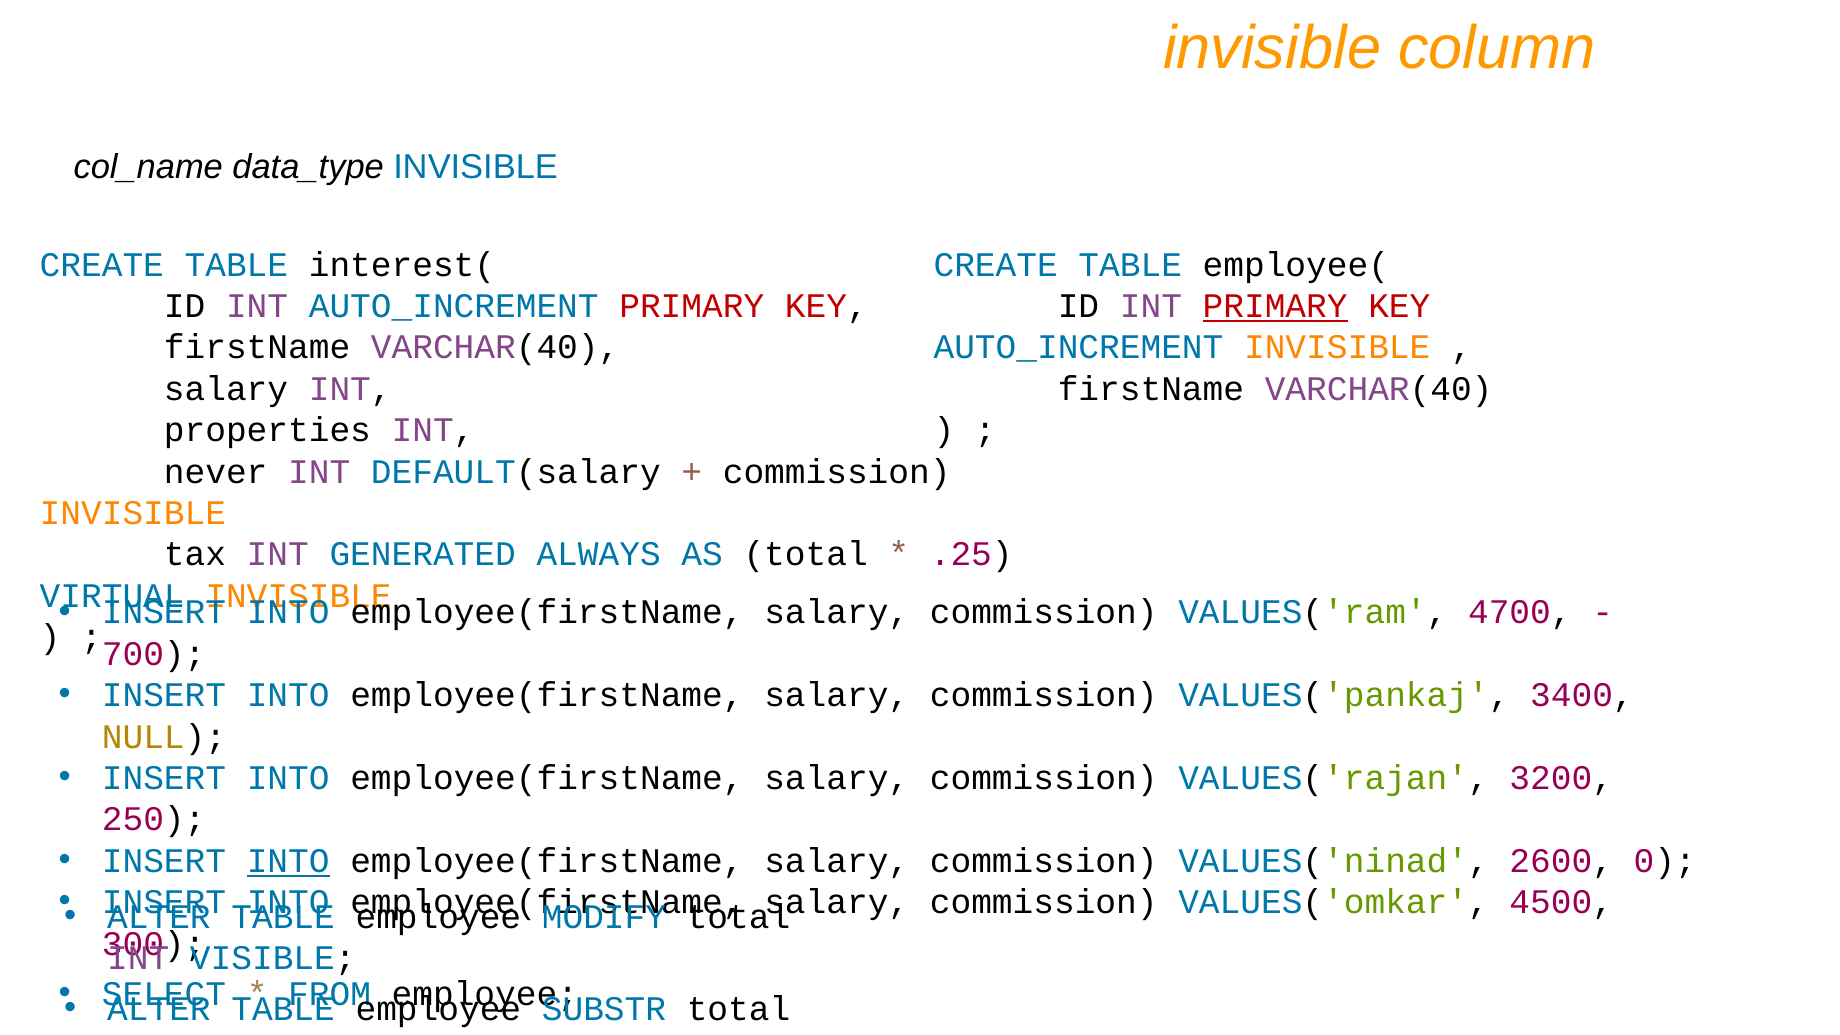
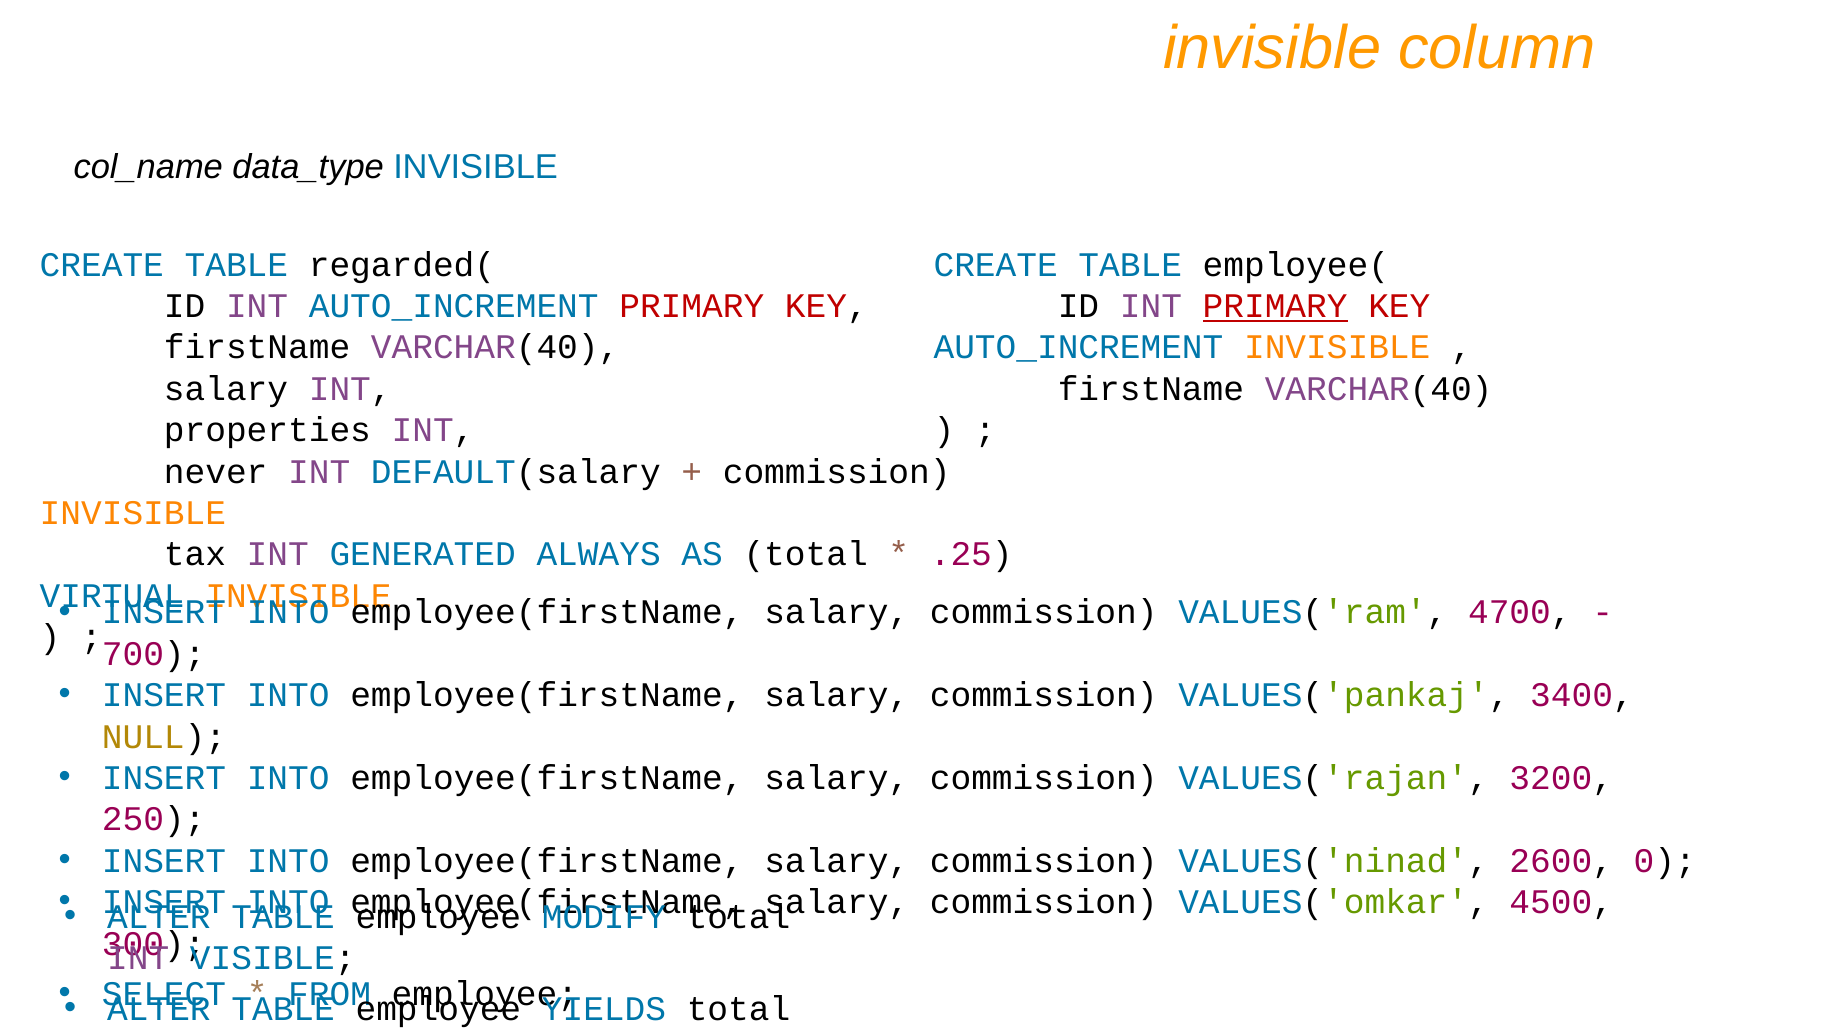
interest(: interest( -> regarded( (402, 265)
INTO underline: present -> none (288, 861)
SUBSTR: SUBSTR -> YIELDS (604, 1009)
